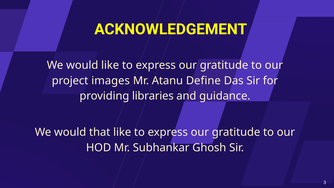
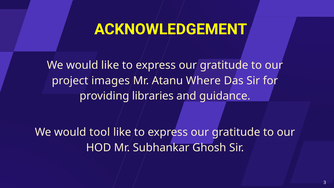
Define: Define -> Where (203, 81)
that: that -> tool (100, 132)
